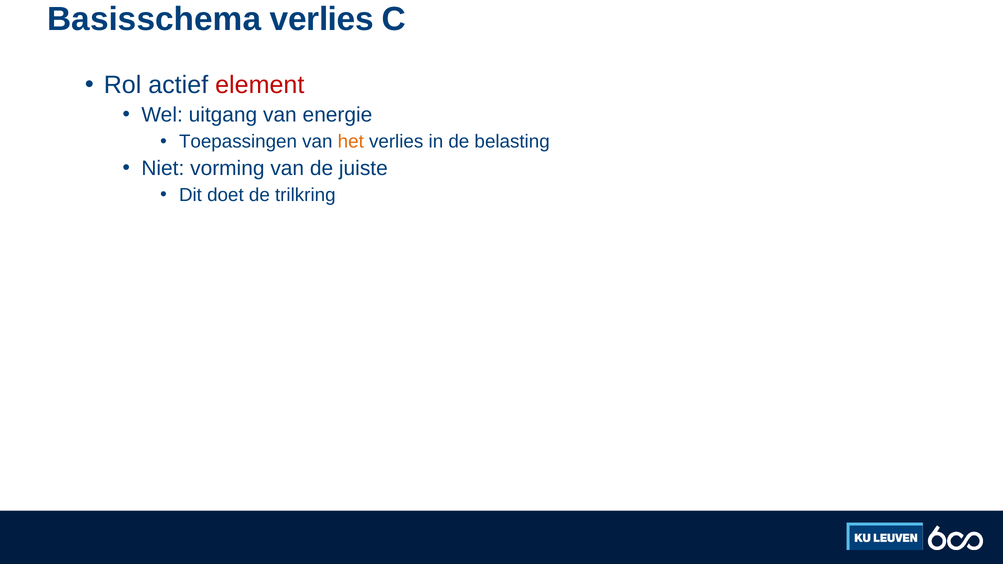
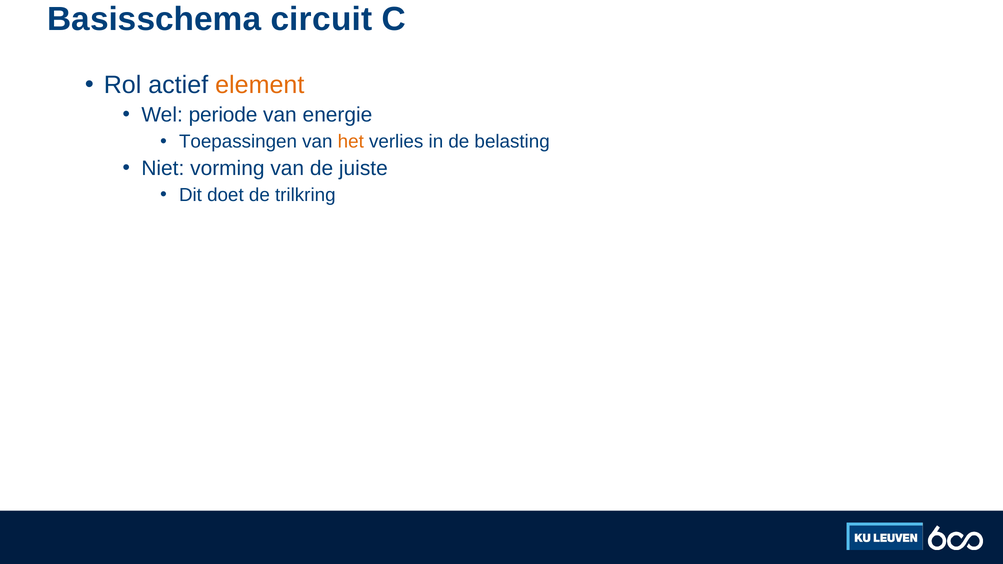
Basisschema verlies: verlies -> circuit (321, 19)
element colour: red -> orange (260, 85)
uitgang: uitgang -> periode (223, 115)
